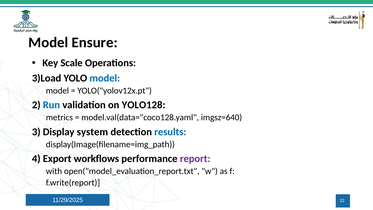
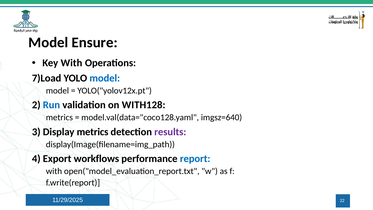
Key Scale: Scale -> With (71, 63)
3)Load: 3)Load -> 7)Load (47, 78)
YOLO128: YOLO128 -> WITH128 (144, 105)
Display system: system -> metrics (93, 132)
results colour: blue -> purple (170, 132)
report colour: purple -> blue (195, 159)
